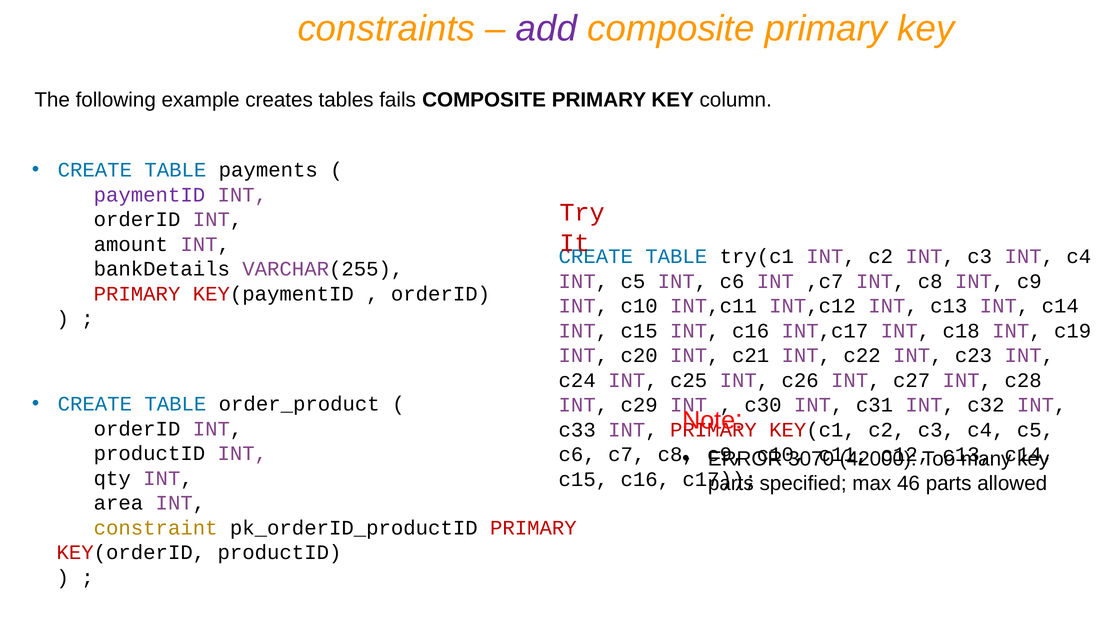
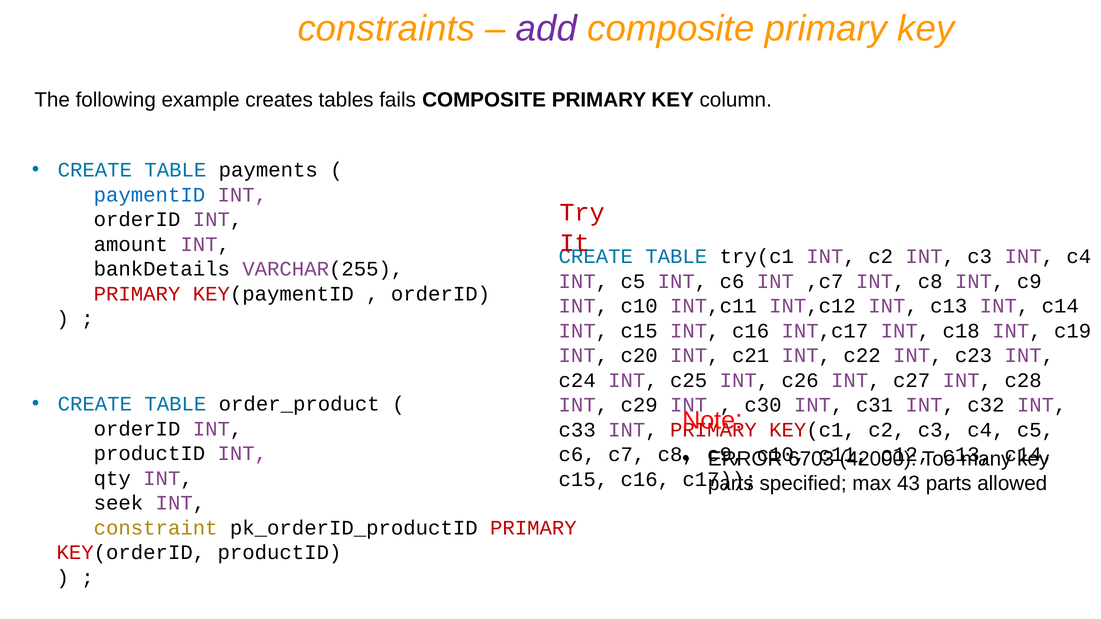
paymentID colour: purple -> blue (149, 195)
3070: 3070 -> 6703 (811, 459)
46: 46 -> 43 (908, 484)
area: area -> seek (118, 503)
